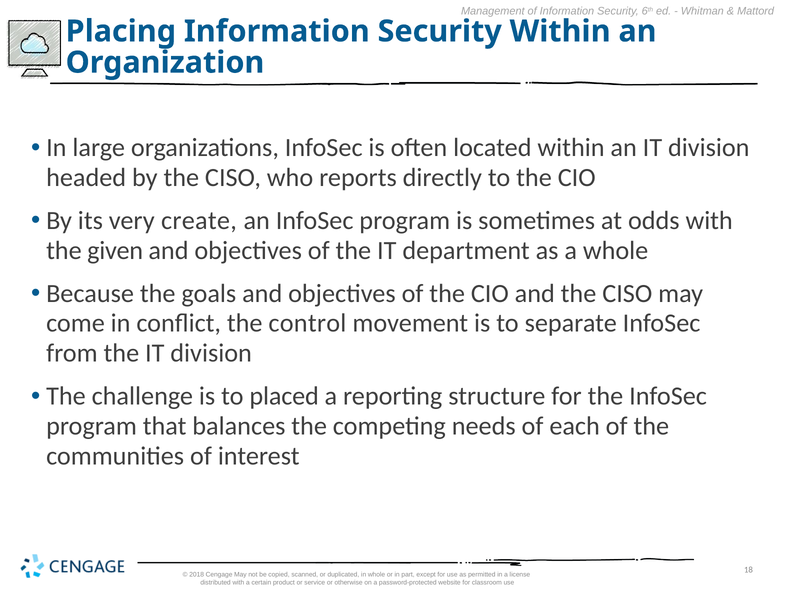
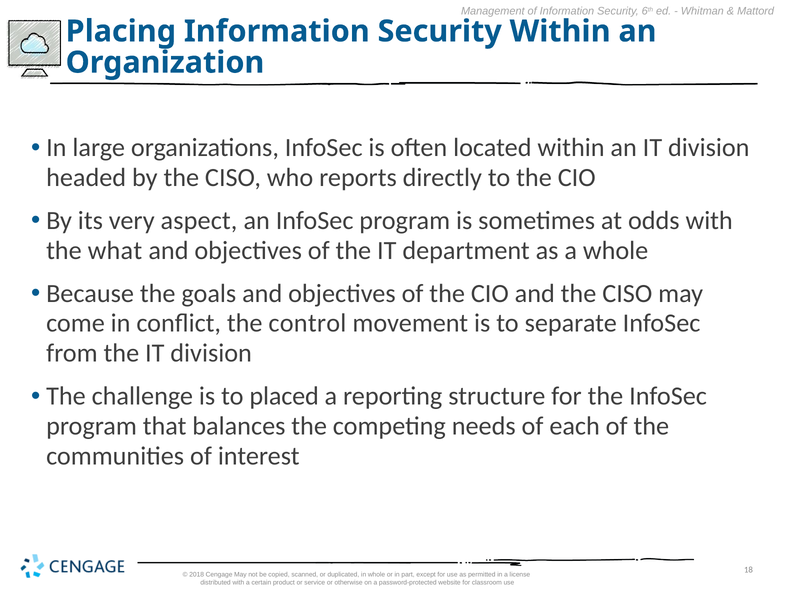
create: create -> aspect (199, 221)
given: given -> what (115, 250)
